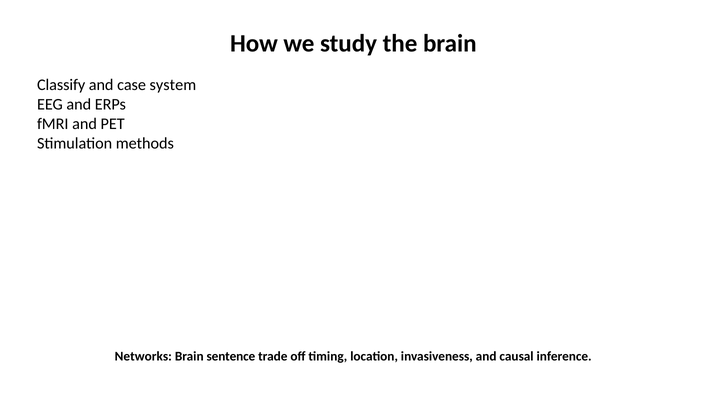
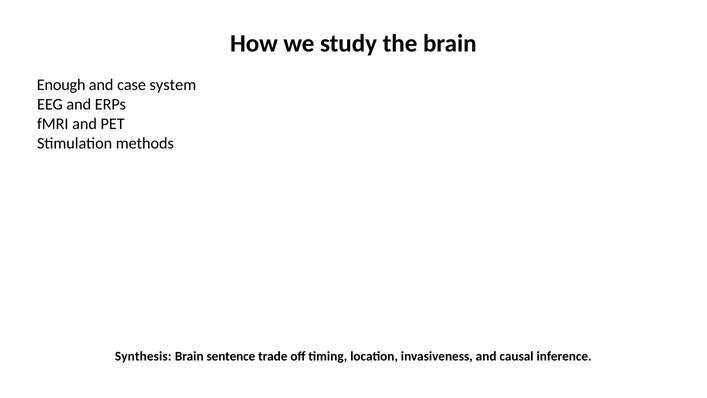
Classify: Classify -> Enough (61, 85)
Networks: Networks -> Synthesis (143, 356)
